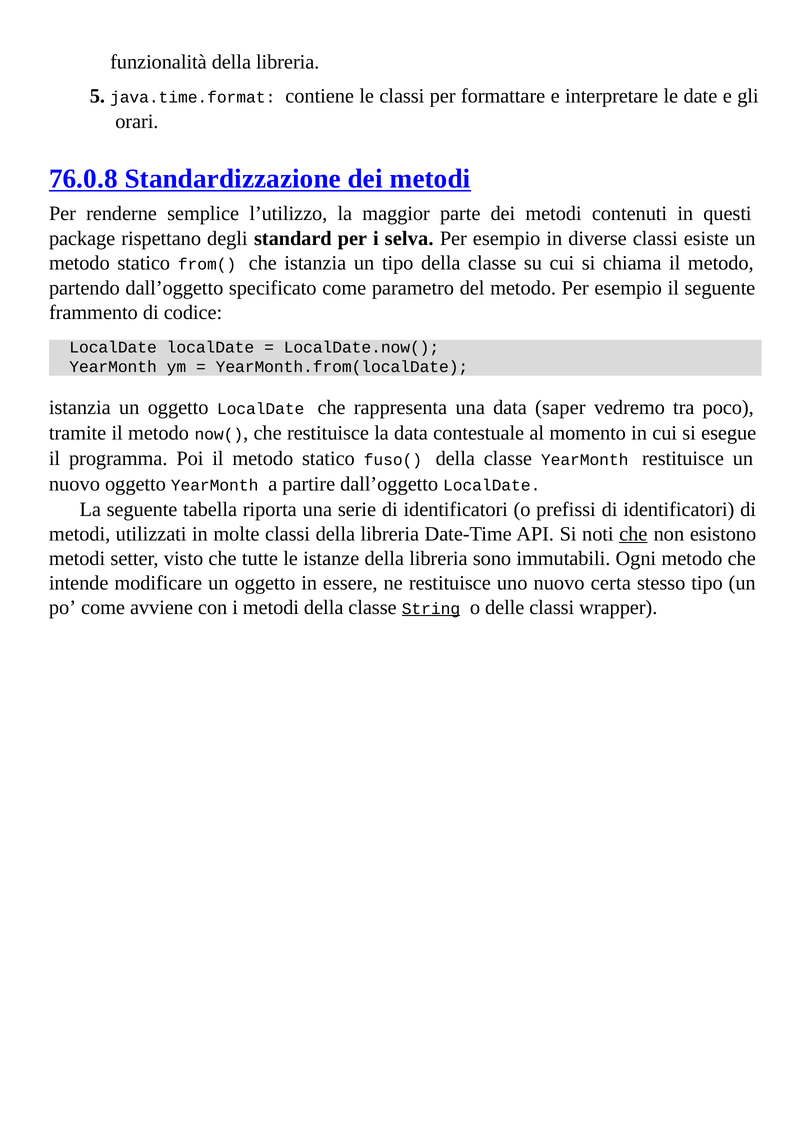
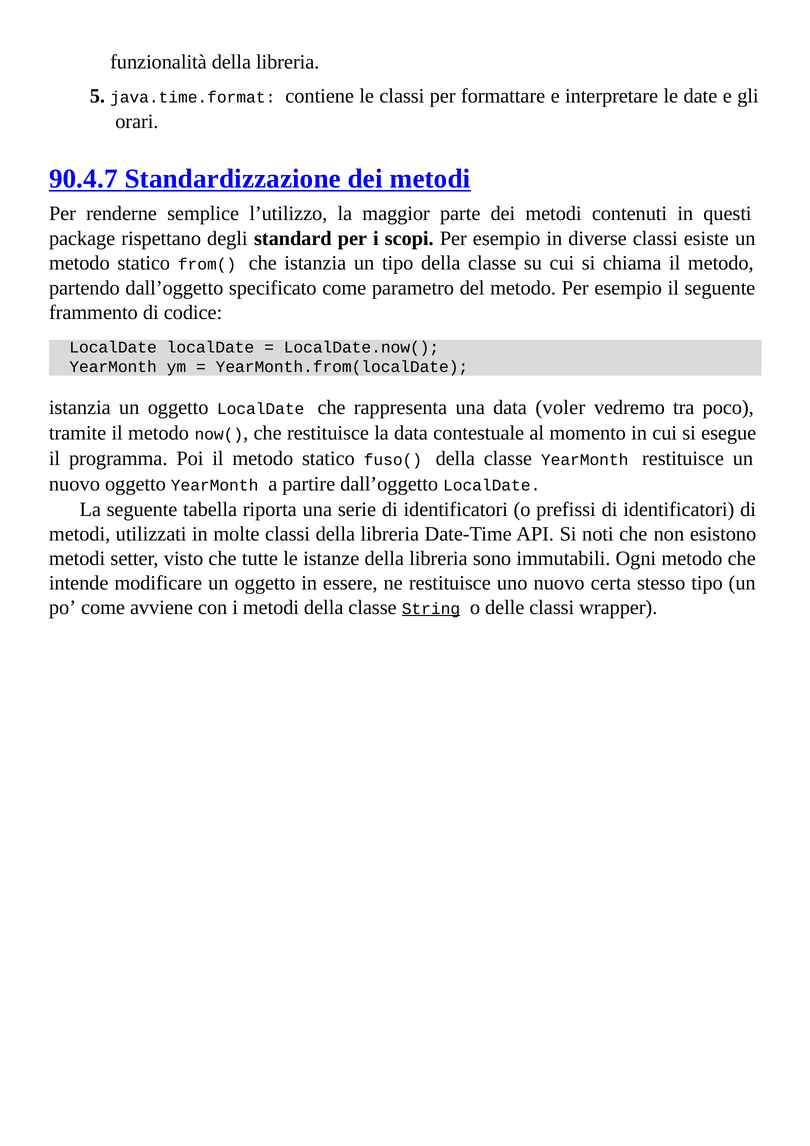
76.0.8: 76.0.8 -> 90.4.7 (83, 179)
selva: selva -> scopi (409, 238)
saper: saper -> voler (560, 408)
che underline: present -> none (633, 534)
